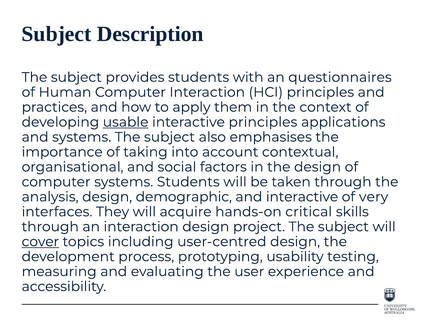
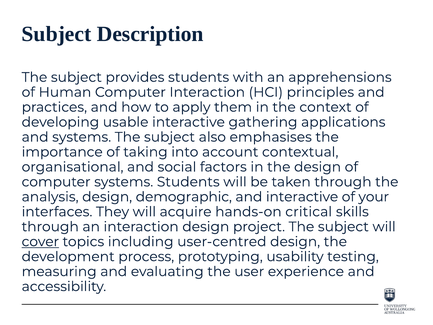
questionnaires: questionnaires -> apprehensions (340, 77)
usable underline: present -> none (126, 122)
interactive principles: principles -> gathering (263, 122)
very: very -> your (374, 197)
